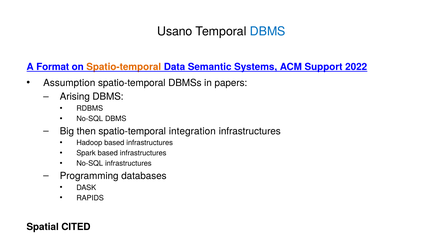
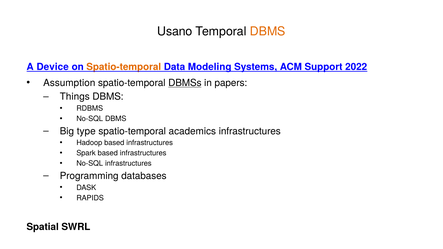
DBMS colour: blue -> orange (268, 32)
Format: Format -> Device (53, 67)
Semantic: Semantic -> Modeling (210, 67)
DBMSs underline: none -> present (185, 83)
Arising: Arising -> Things (75, 97)
then: then -> type (86, 131)
integration: integration -> academics (192, 131)
CITED: CITED -> SWRL (76, 227)
